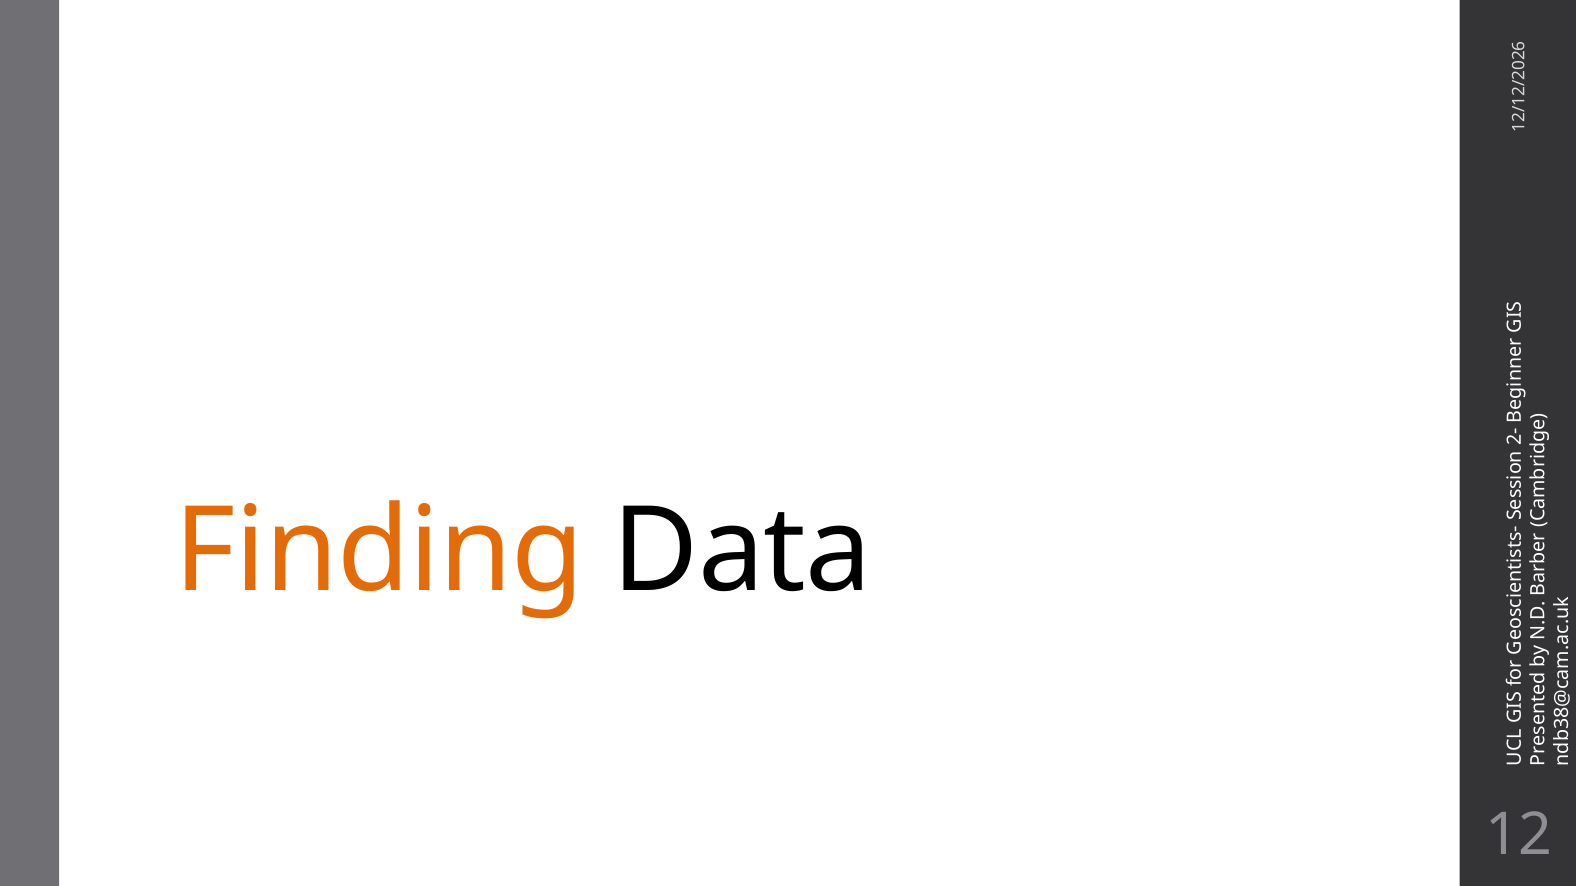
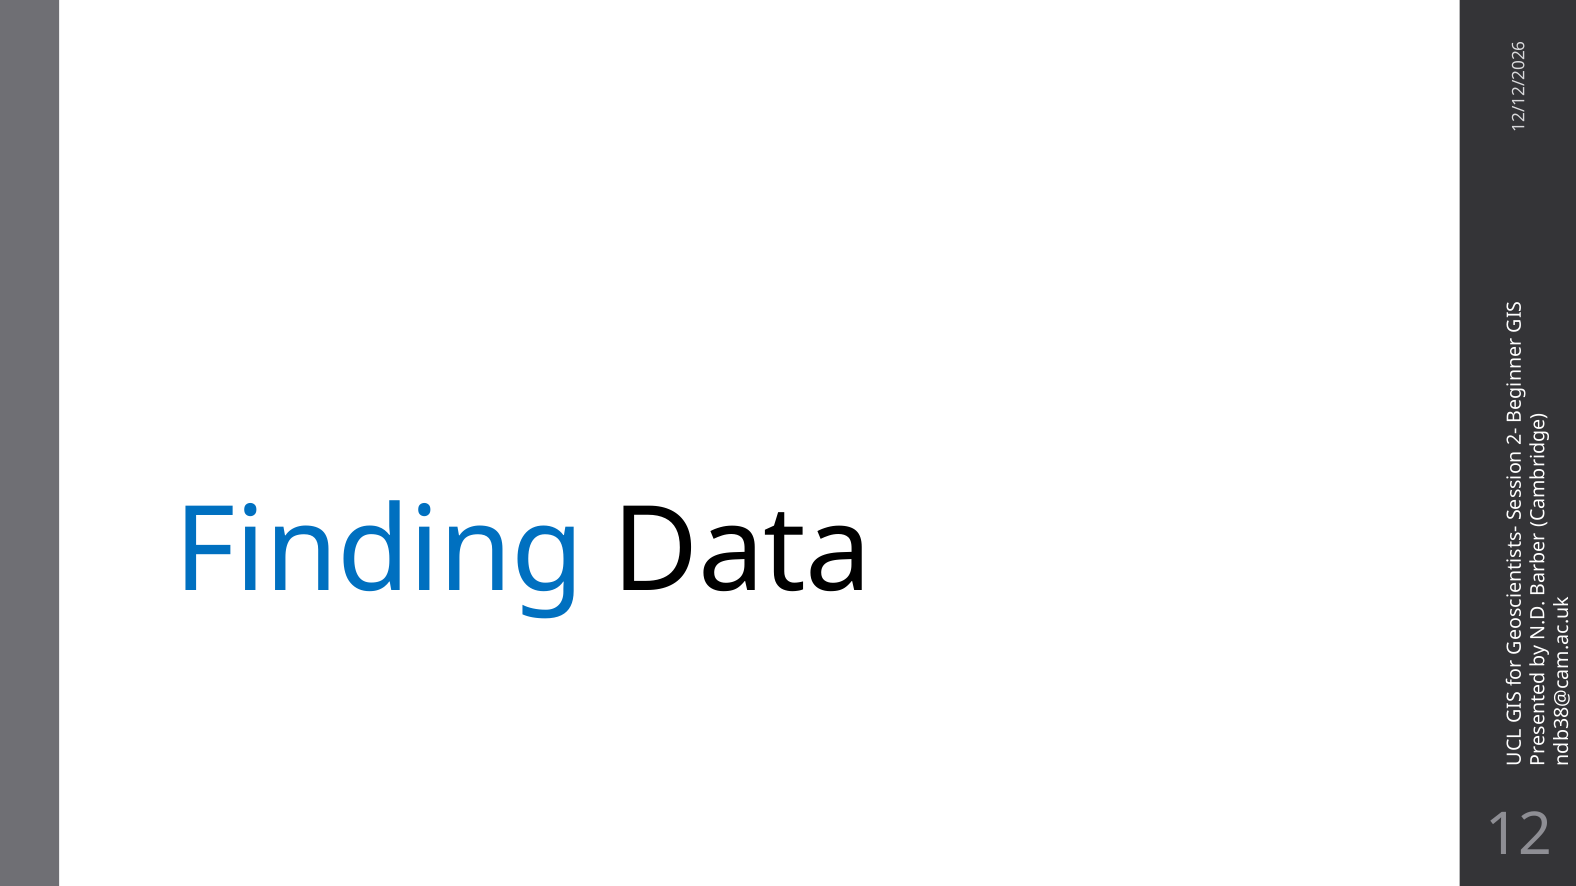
Finding colour: orange -> blue (380, 551)
